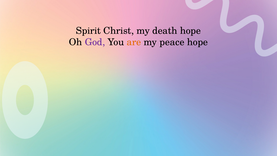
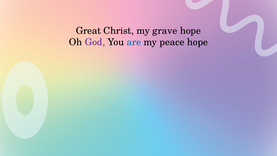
Spirit: Spirit -> Great (88, 31)
death: death -> grave (165, 31)
are colour: orange -> blue (134, 42)
